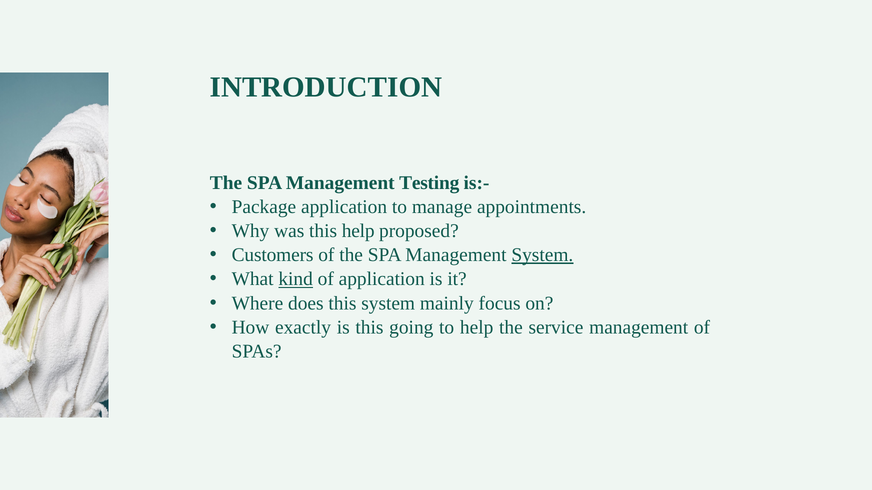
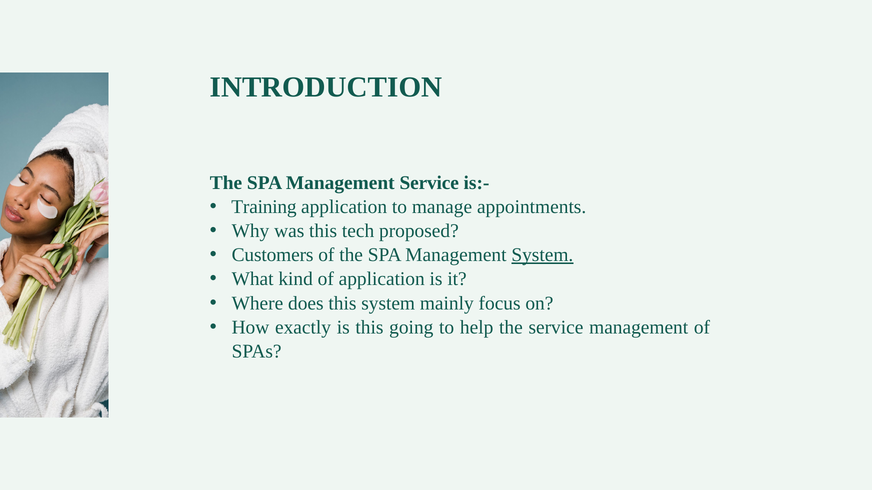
Management Testing: Testing -> Service (429, 183)
Package: Package -> Training (264, 207)
this help: help -> tech (358, 231)
kind underline: present -> none (296, 279)
